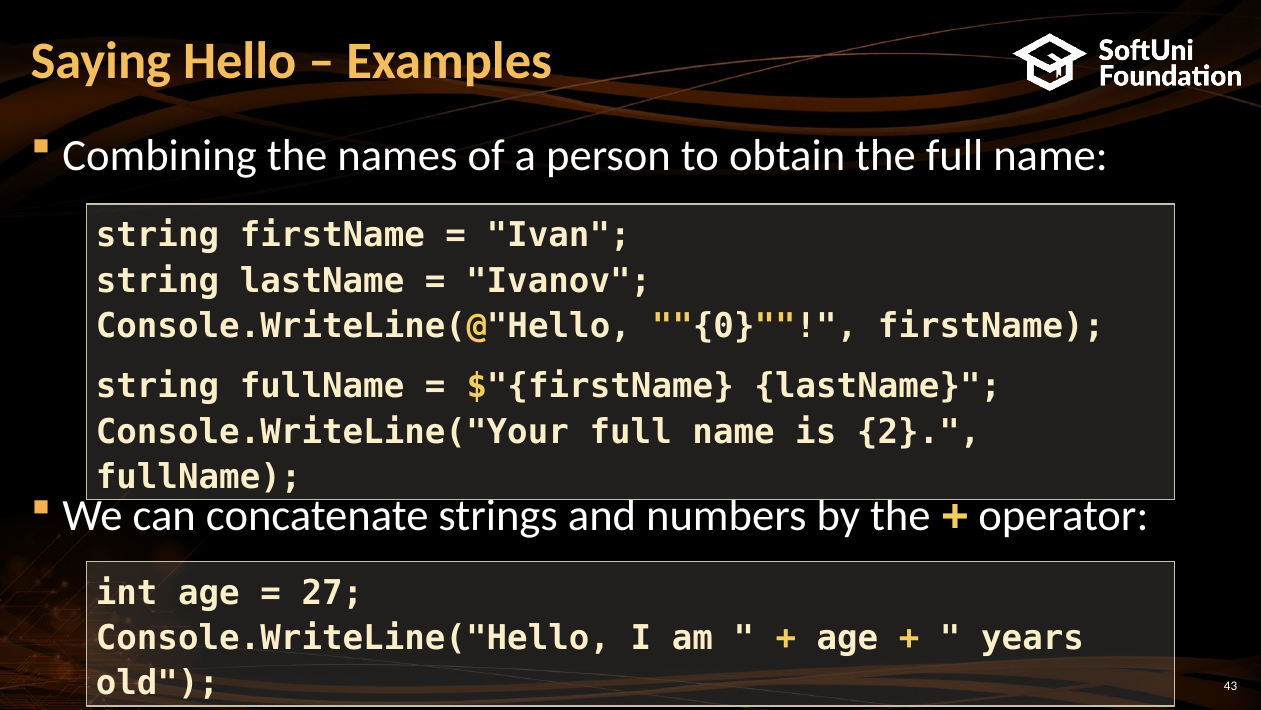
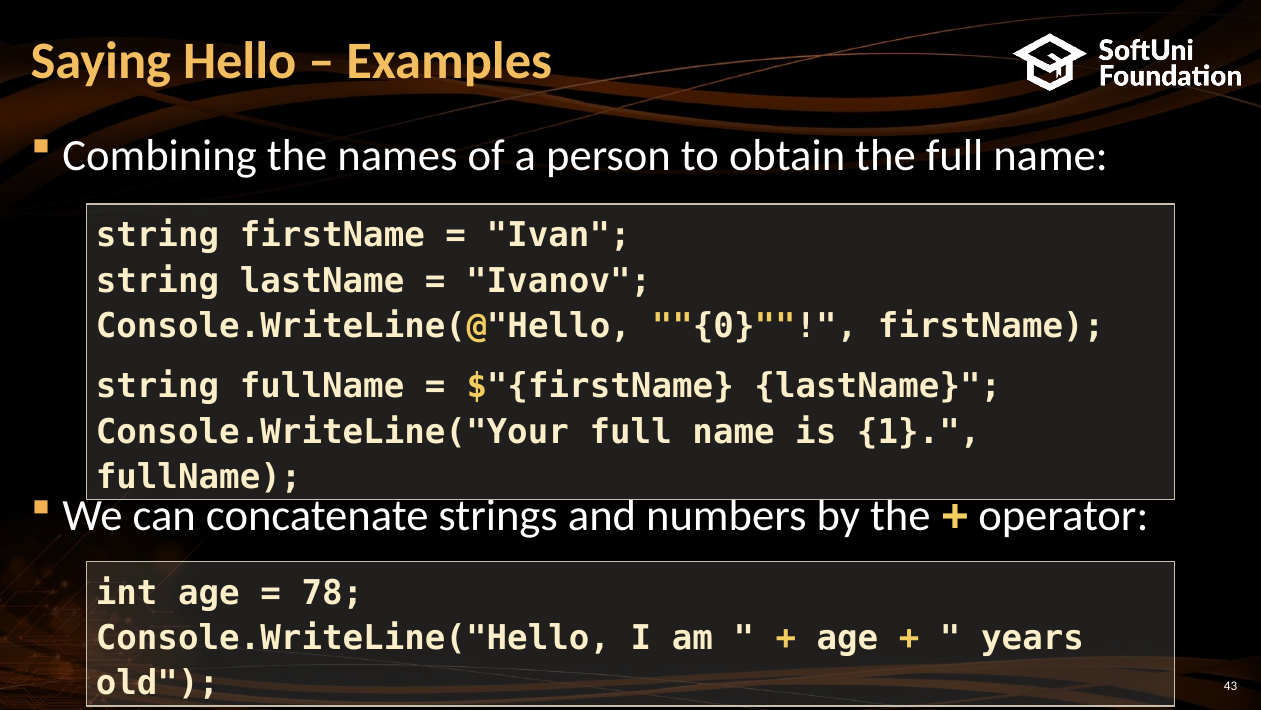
2: 2 -> 1 (919, 431)
27: 27 -> 78 (332, 593)
